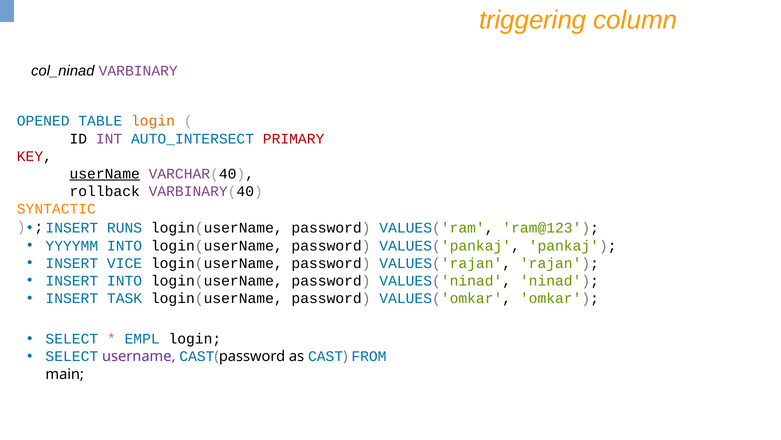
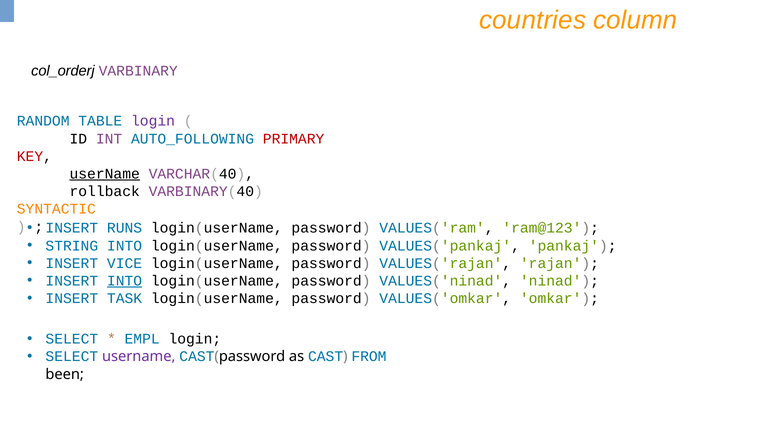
triggering: triggering -> countries (533, 20)
col_ninad: col_ninad -> col_orderj (63, 71)
OPENED: OPENED -> RANDOM (43, 121)
login colour: orange -> purple (153, 121)
AUTO_INTERSECT: AUTO_INTERSECT -> AUTO_FOLLOWING (193, 138)
YYYYMM: YYYYMM -> STRING (72, 245)
INTO underline: none -> present (125, 280)
main: main -> been (65, 374)
